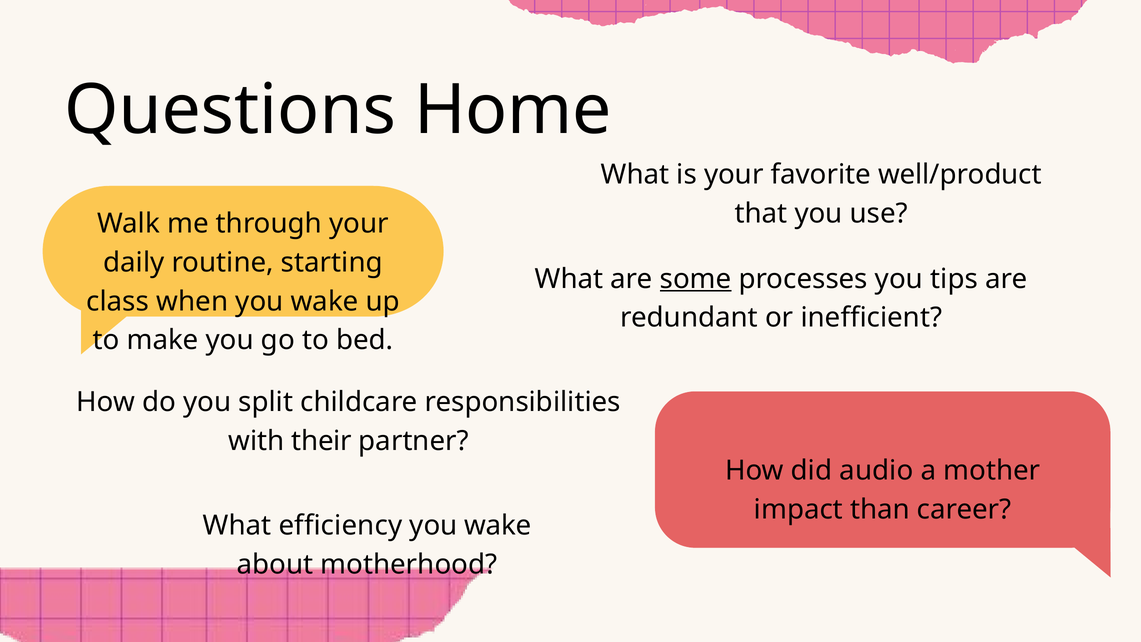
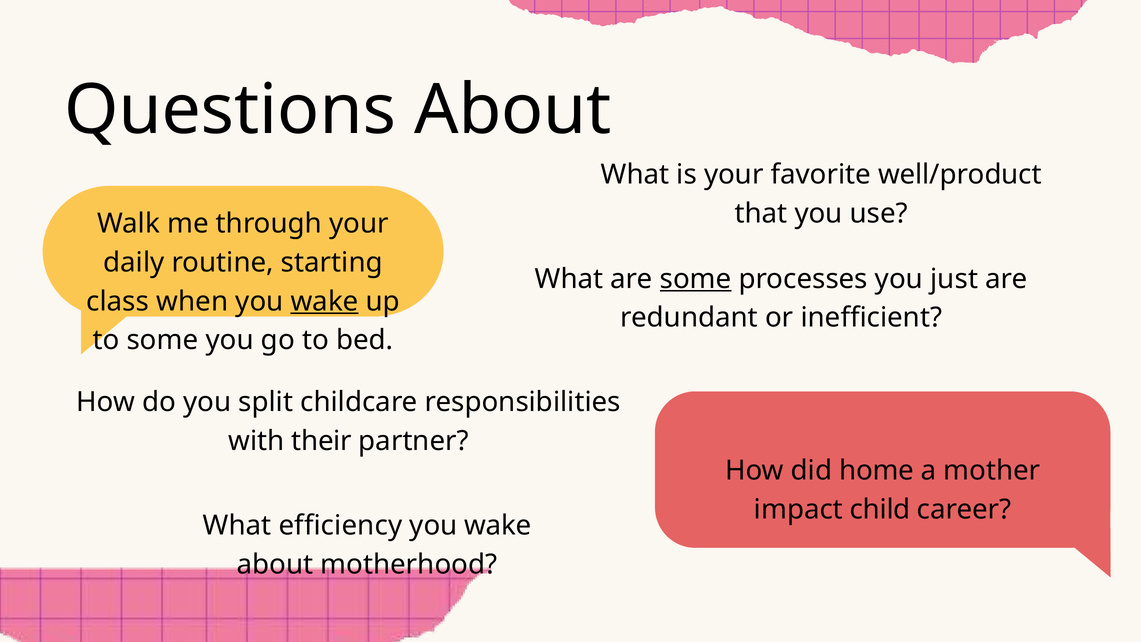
Questions Home: Home -> About (513, 110)
tips: tips -> just (954, 279)
wake underline: none -> present (325, 301)
to make: make -> some (163, 340)
audio: audio -> home (877, 471)
than: than -> child (880, 509)
